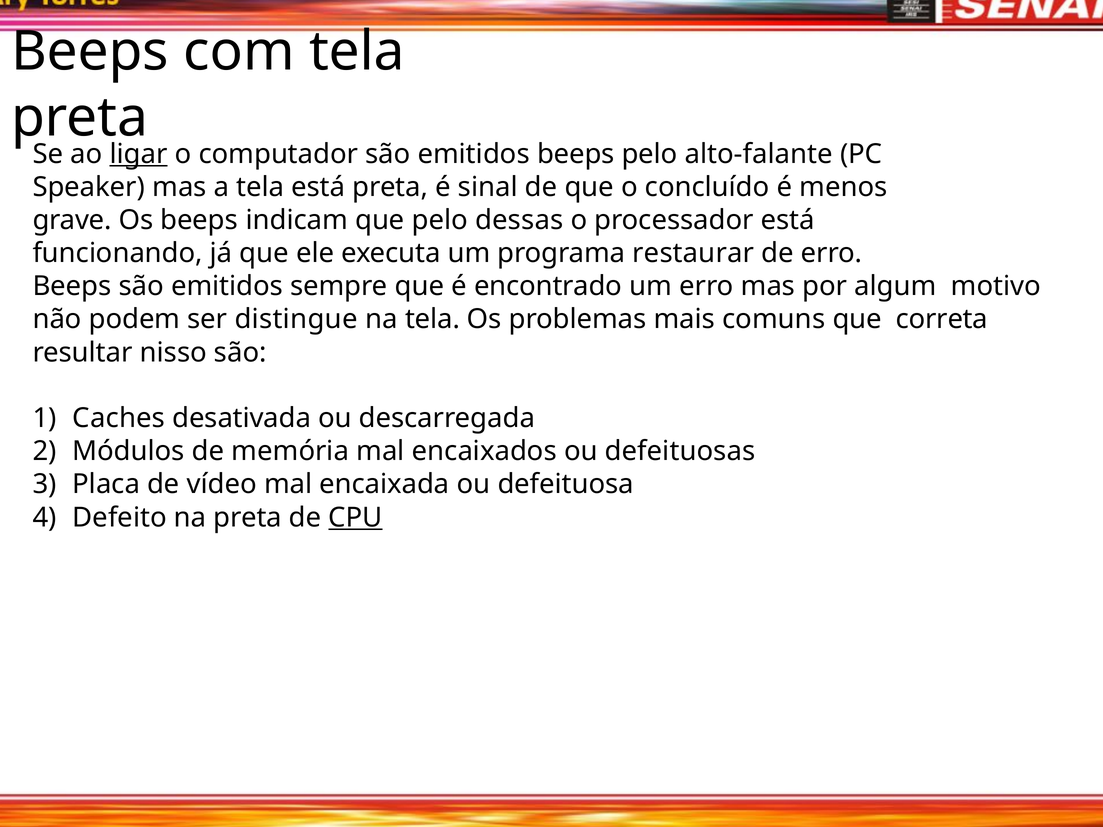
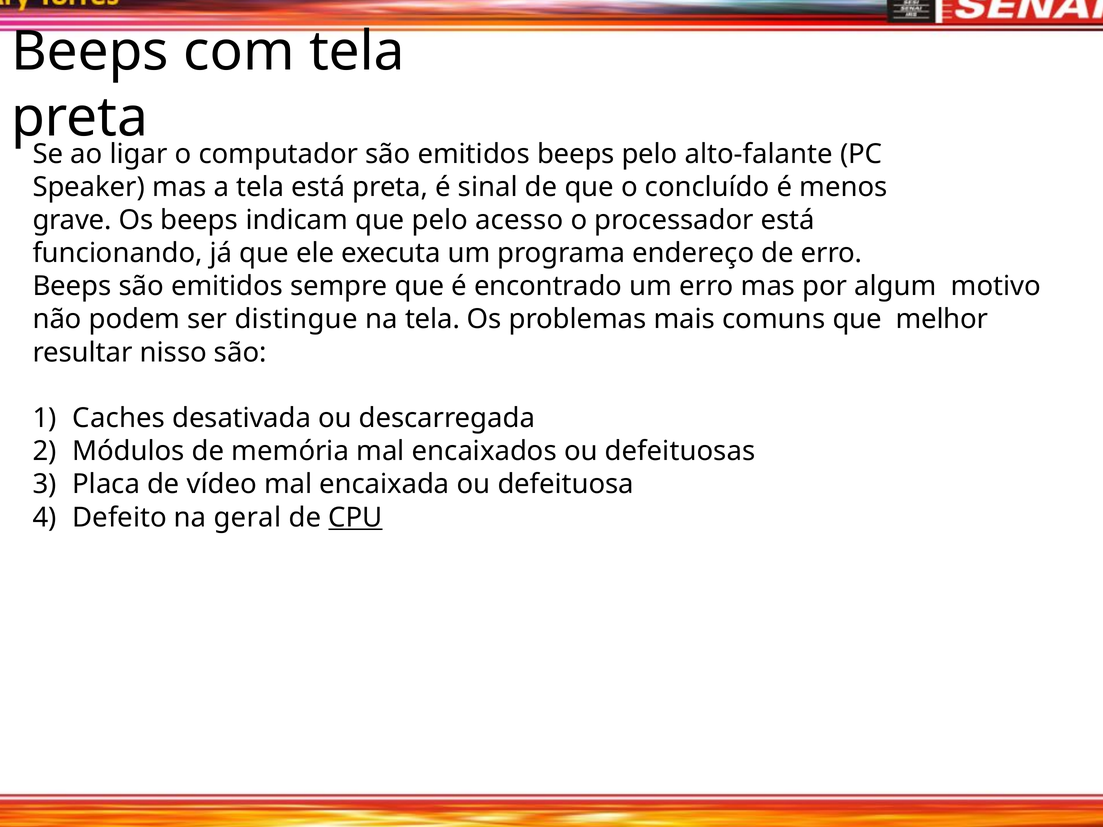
ligar underline: present -> none (139, 154)
dessas: dessas -> acesso (519, 220)
restaurar: restaurar -> endereço (693, 253)
correta: correta -> melhor (942, 319)
na preta: preta -> geral (247, 518)
